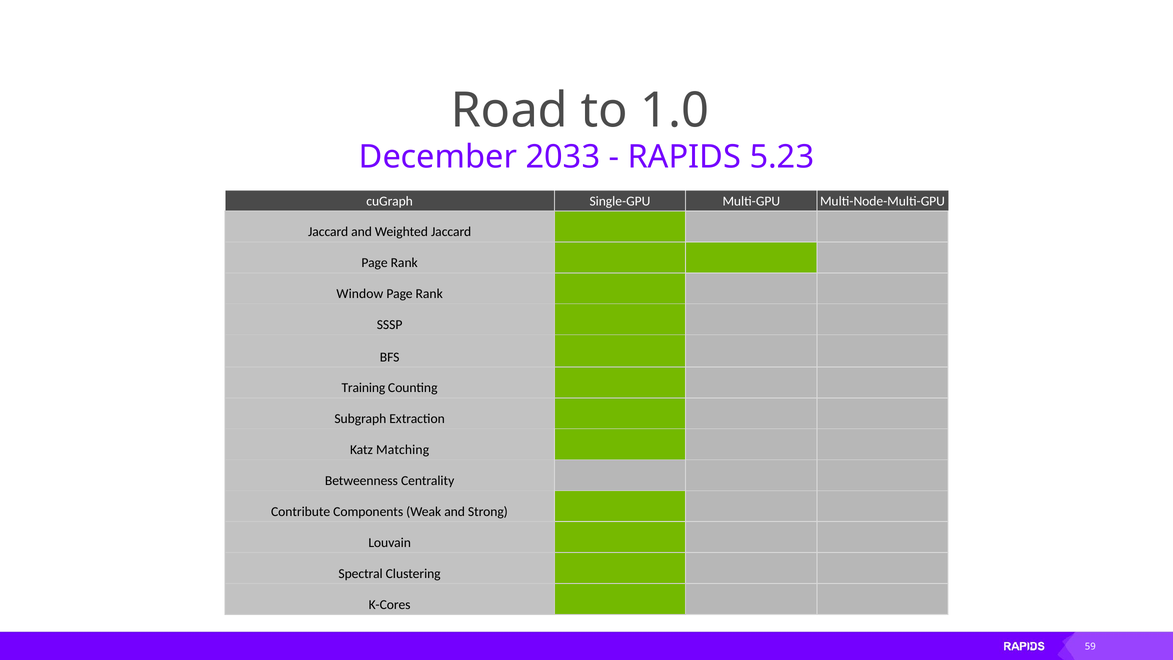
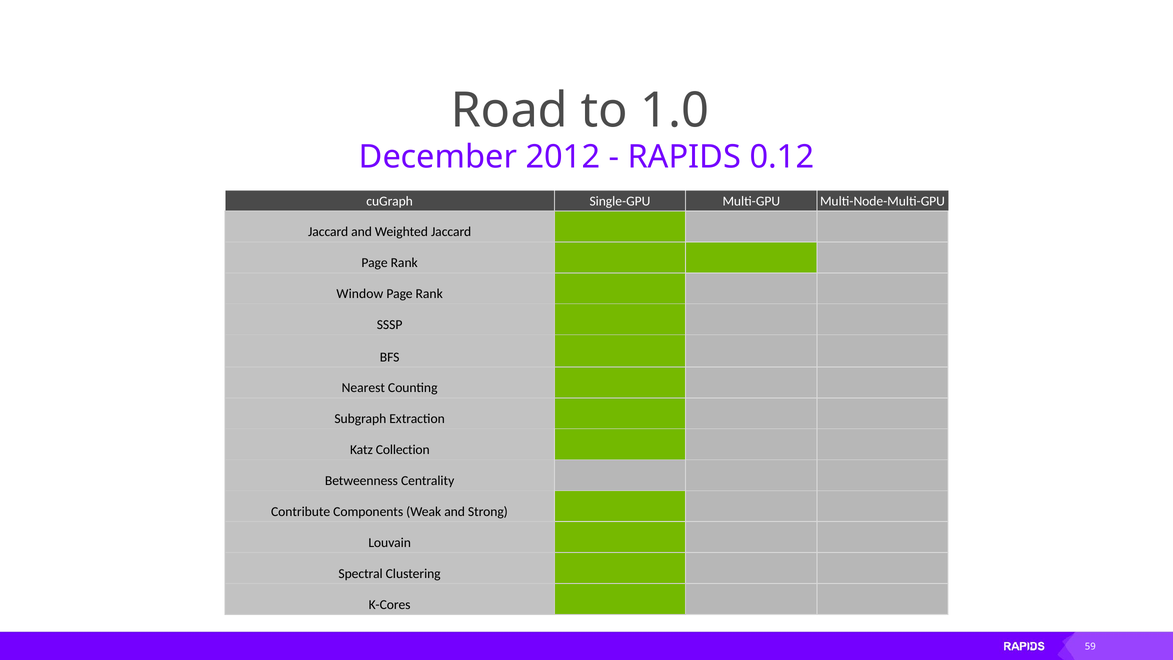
2033: 2033 -> 2012 (563, 157)
5.23: 5.23 -> 0.12 (782, 157)
Training: Training -> Nearest (363, 388)
Matching: Matching -> Collection (403, 450)
